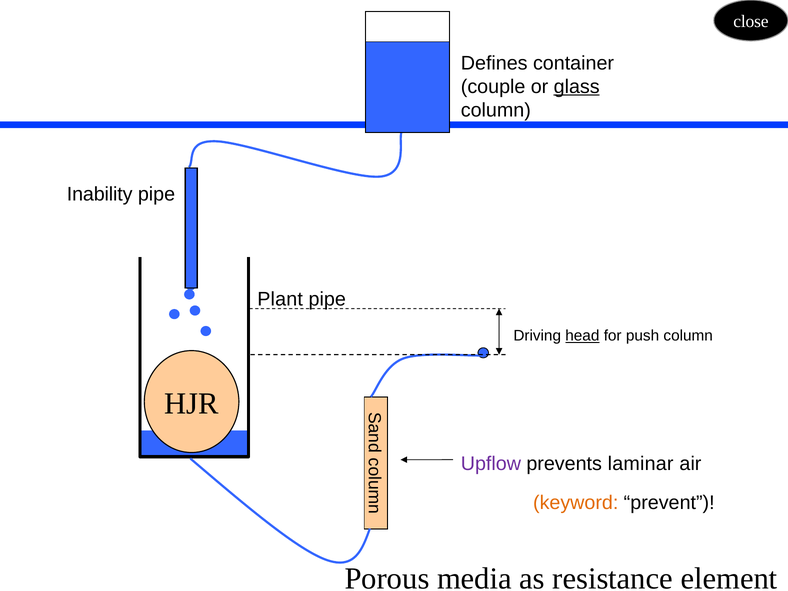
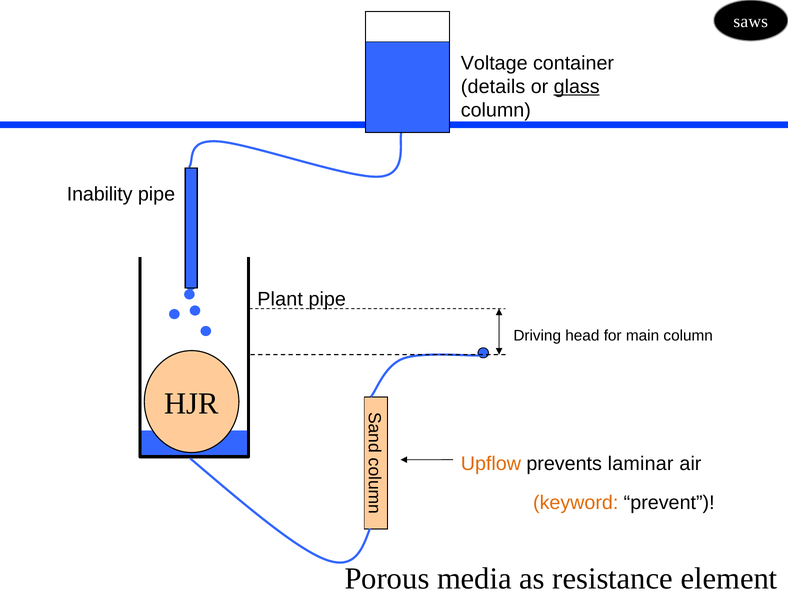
close: close -> saws (751, 22)
Defines: Defines -> Voltage (494, 63)
couple: couple -> details (493, 87)
head underline: present -> none (582, 336)
push: push -> main (643, 336)
Upflow colour: purple -> orange (491, 464)
